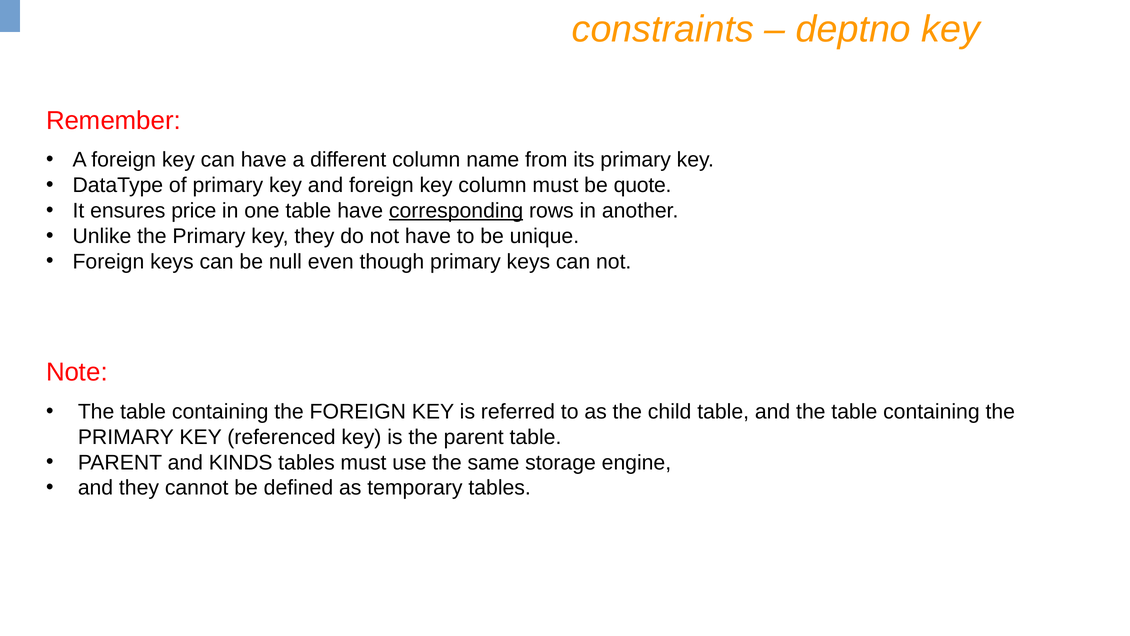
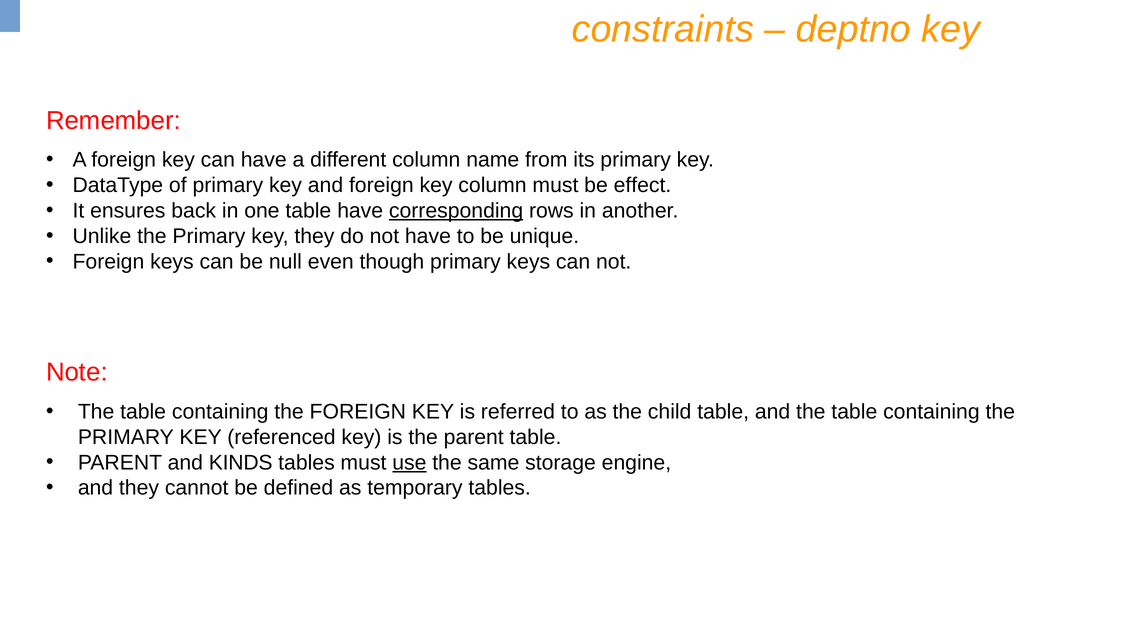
quote: quote -> effect (642, 185)
price: price -> back (194, 211)
use underline: none -> present (409, 462)
